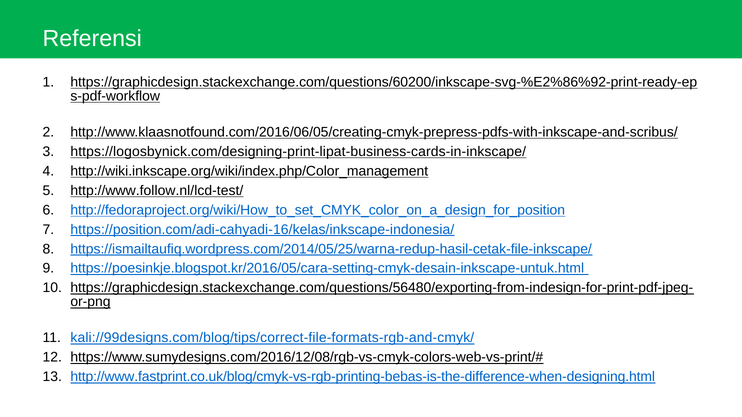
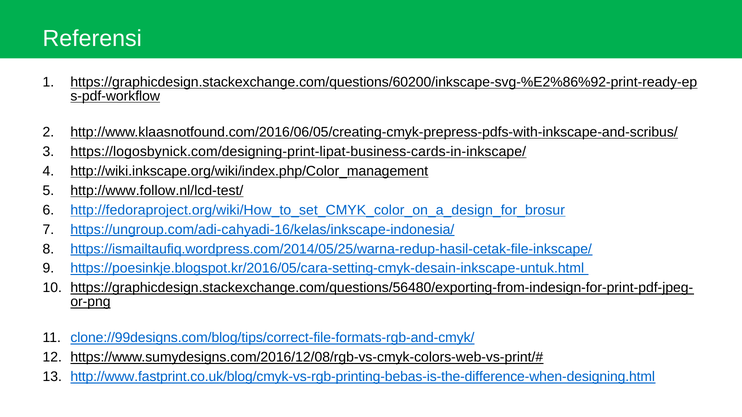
http://fedoraproject.org/wiki/How_to_set_CMYK_color_on_a_design_for_position: http://fedoraproject.org/wiki/How_to_set_CMYK_color_on_a_design_for_position -> http://fedoraproject.org/wiki/How_to_set_CMYK_color_on_a_design_for_brosur (318, 210)
https://position.com/adi-cahyadi-16/kelas/inkscape-indonesia/: https://position.com/adi-cahyadi-16/kelas/inkscape-indonesia/ -> https://ungroup.com/adi-cahyadi-16/kelas/inkscape-indonesia/ (262, 230)
kali://99designs.com/blog/tips/correct-file-formats-rgb-and-cmyk/: kali://99designs.com/blog/tips/correct-file-formats-rgb-and-cmyk/ -> clone://99designs.com/blog/tips/correct-file-formats-rgb-and-cmyk/ (272, 338)
